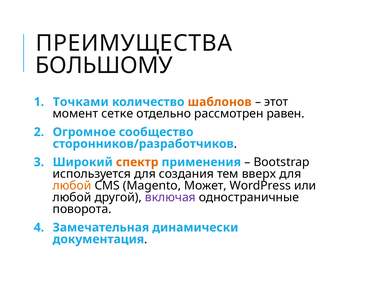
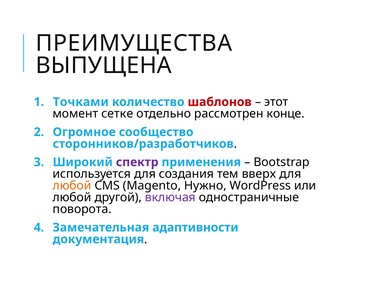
БОЛЬШОМУ: БОЛЬШОМУ -> ВЫПУЩЕНА (104, 65)
шаблонов colour: orange -> red (220, 102)
равен: равен -> конце (286, 114)
спектр colour: orange -> purple (137, 162)
Может: Может -> Нужно (205, 186)
динамически: динамически -> адаптивности (195, 228)
